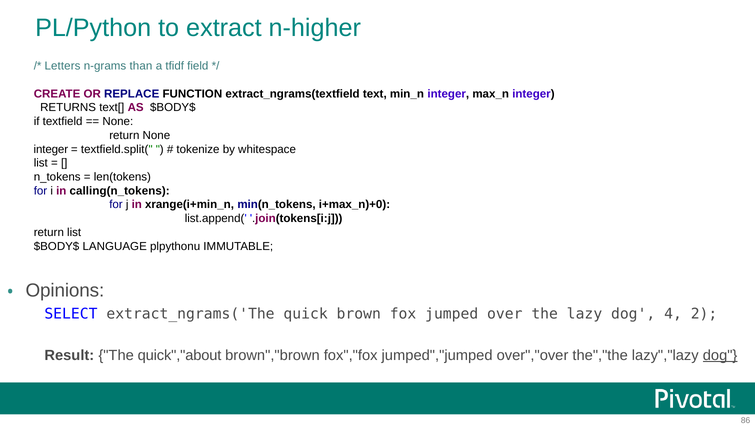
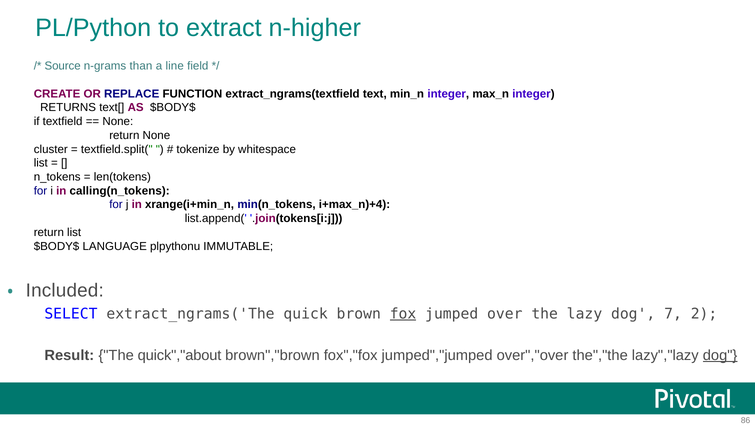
Letters: Letters -> Source (63, 66)
tfidf: tfidf -> line (175, 66)
integer: integer -> cluster (51, 149)
i+max_n)+0: i+max_n)+0 -> i+max_n)+4 (354, 205)
Opinions: Opinions -> Included (65, 291)
fox underline: none -> present (403, 314)
4: 4 -> 7 (673, 314)
